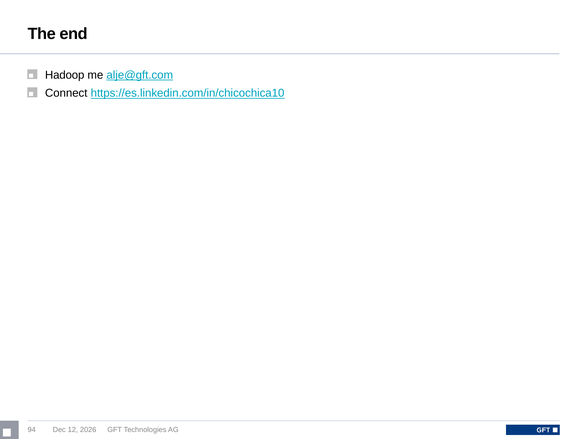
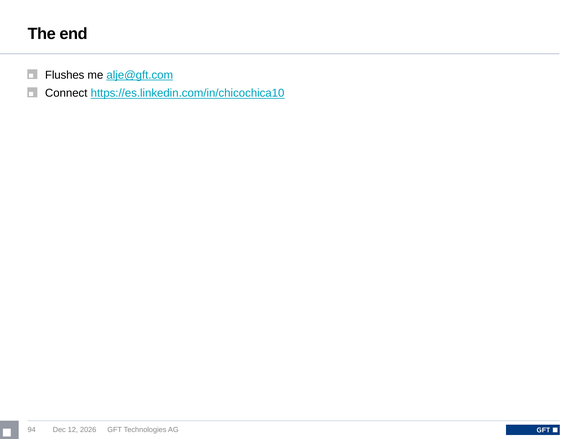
Hadoop: Hadoop -> Flushes (65, 75)
